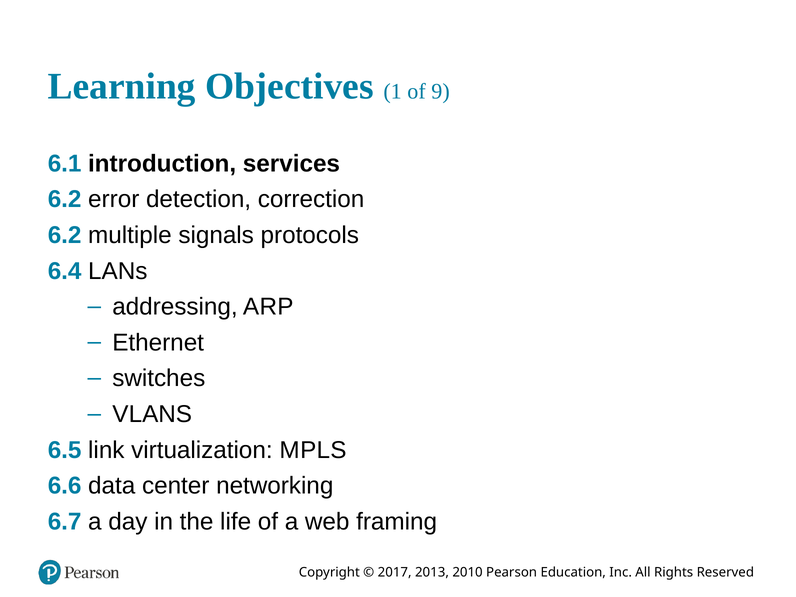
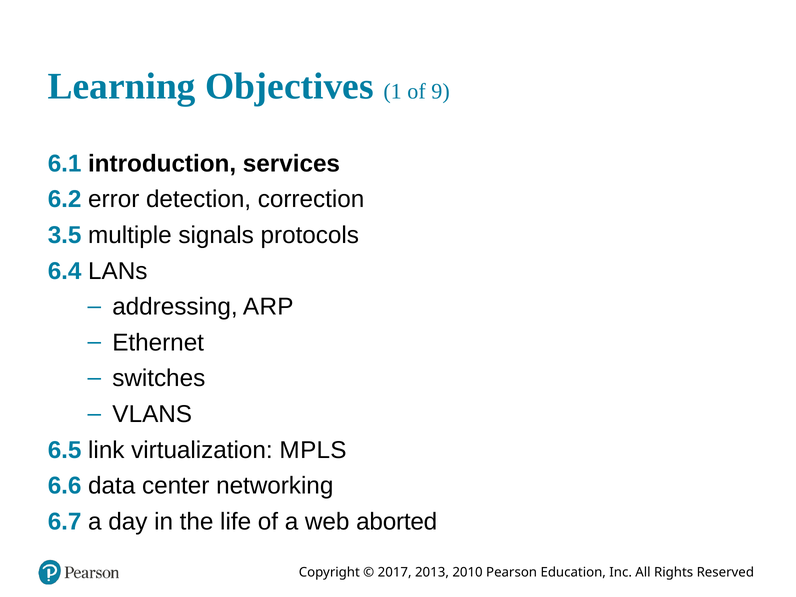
6.2: 6.2 -> 3.5 (65, 235)
framing: framing -> aborted (397, 522)
